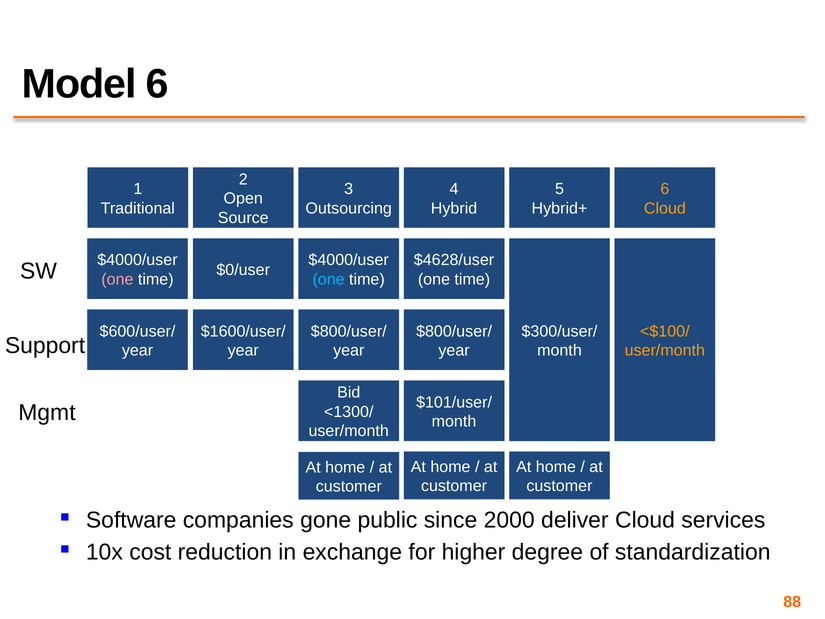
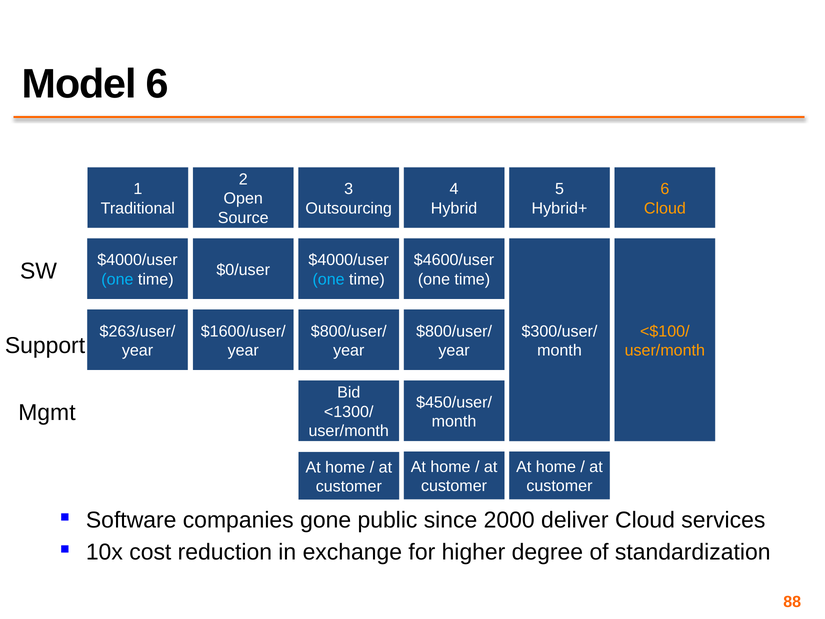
$4628/user: $4628/user -> $4600/user (454, 260)
one colour: pink -> light blue (117, 279)
$600/user/: $600/user/ -> $263/user/ (137, 331)
$101/user/: $101/user/ -> $450/user/ (454, 402)
